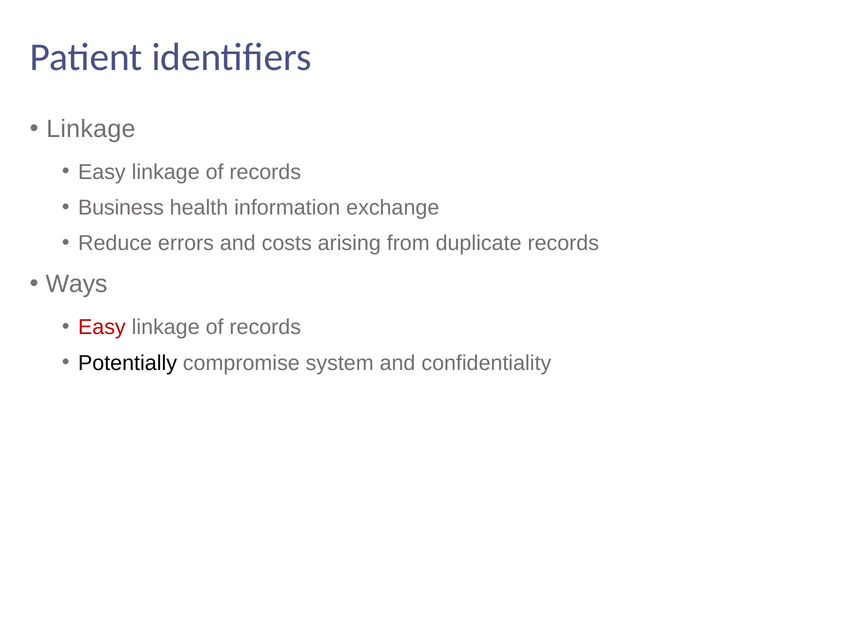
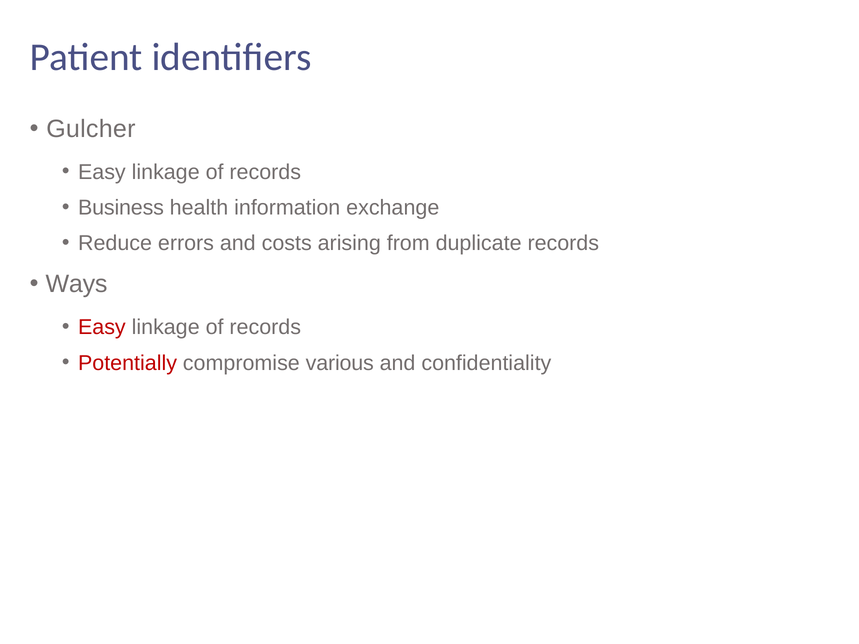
Linkage: Linkage -> Gulcher (91, 129)
Potentially colour: black -> red (128, 363)
system: system -> various (340, 363)
